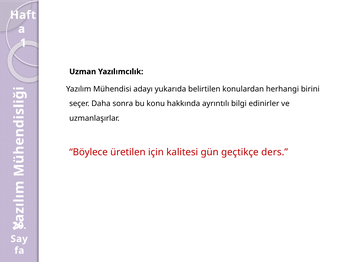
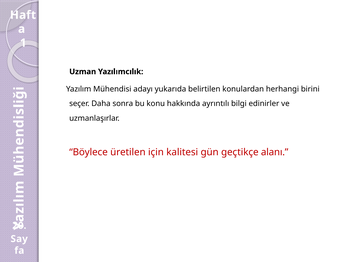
ders: ders -> alanı (275, 152)
